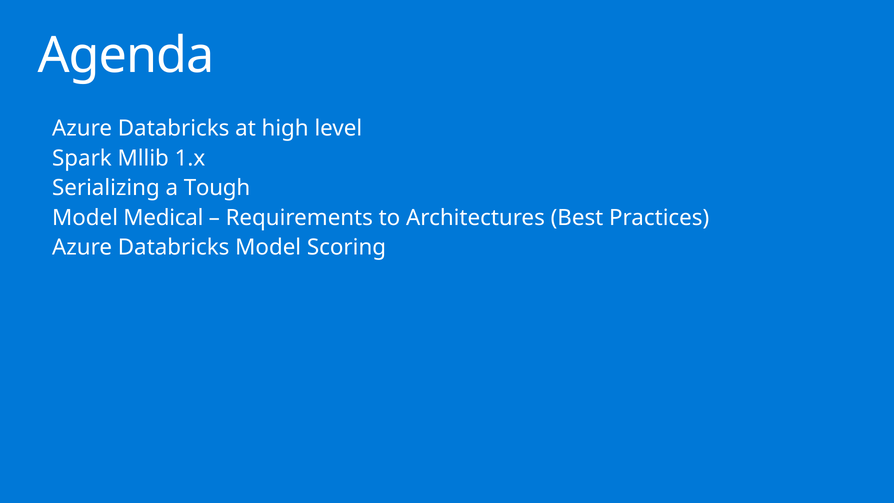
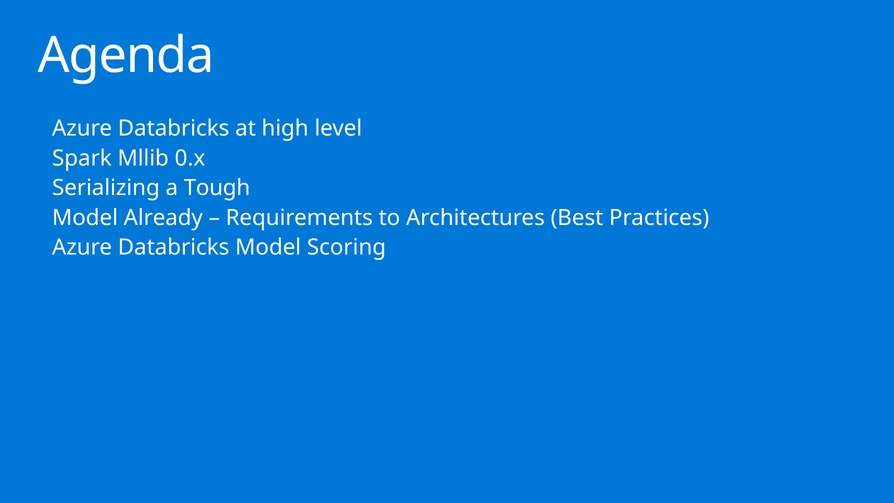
1.x: 1.x -> 0.x (190, 158)
Medical: Medical -> Already (163, 218)
